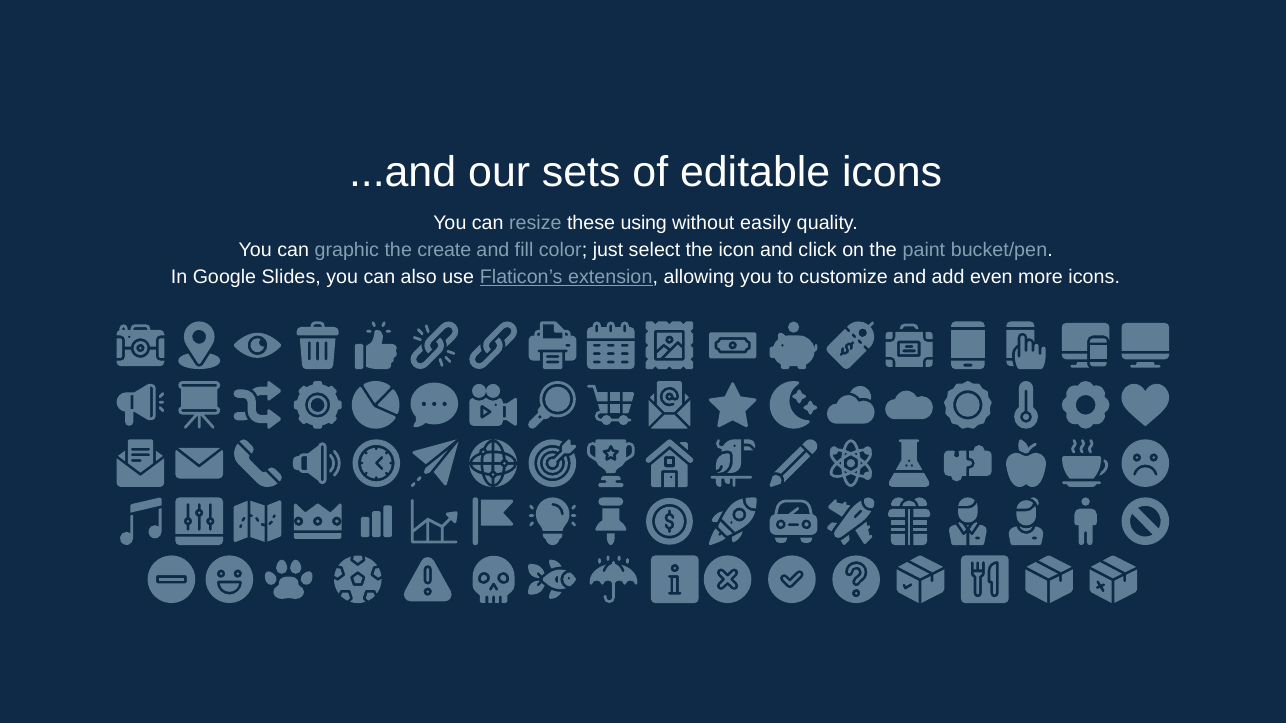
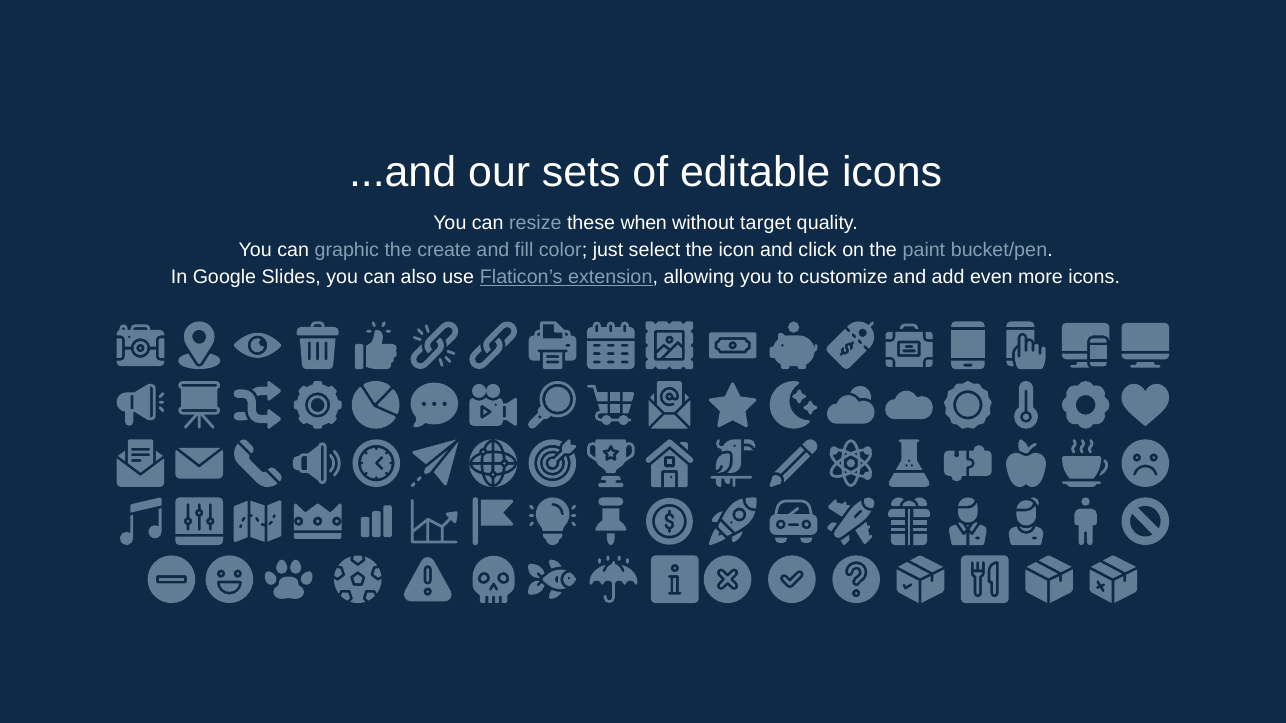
using: using -> when (644, 223)
easily: easily -> target (766, 223)
